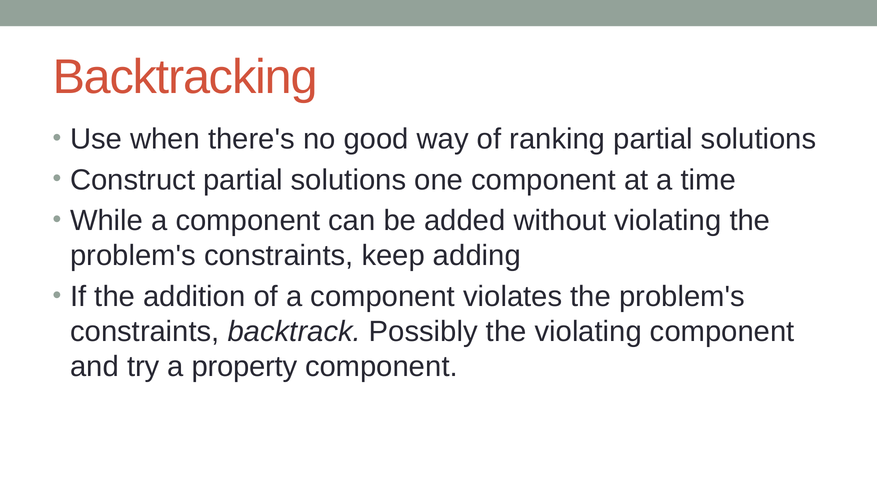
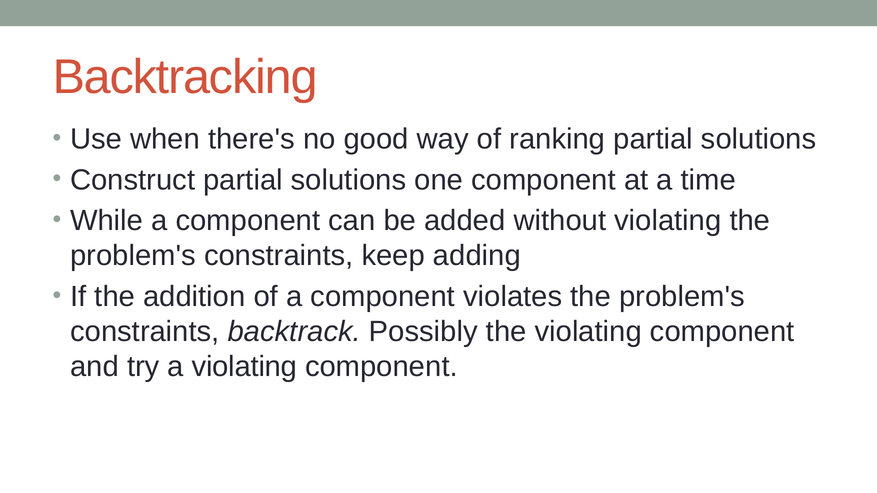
a property: property -> violating (244, 367)
